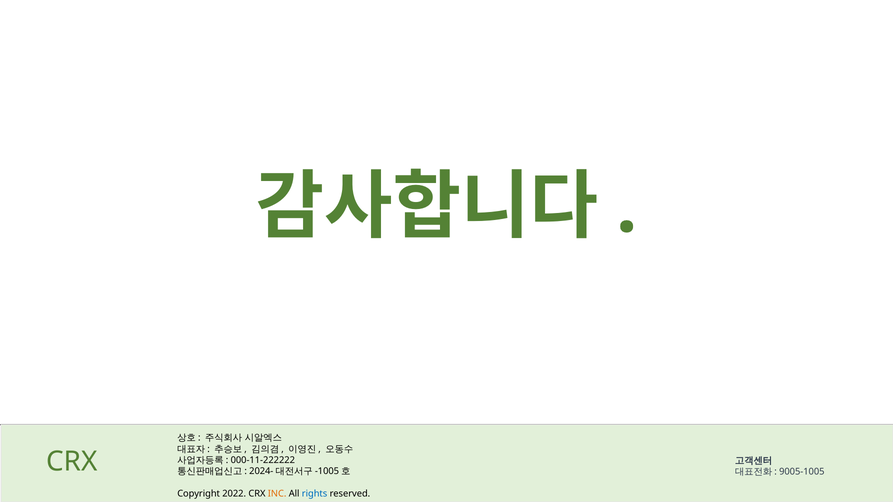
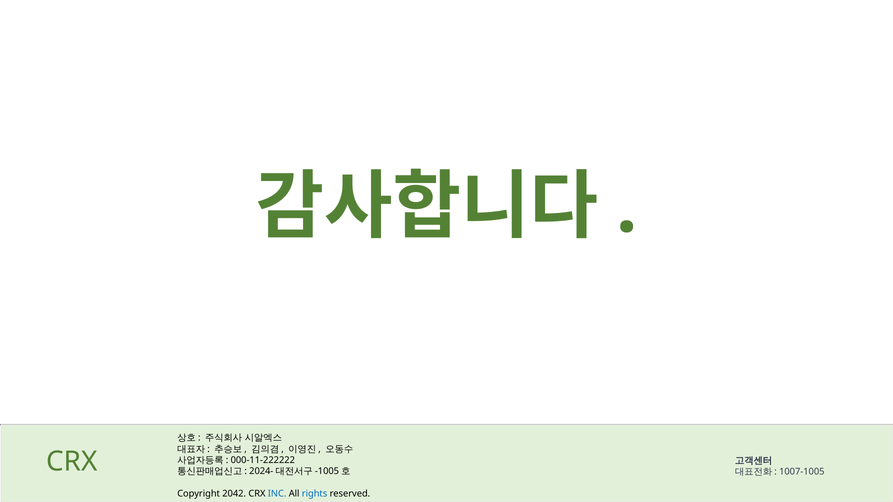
9005-1005: 9005-1005 -> 1007-1005 (802, 472)
2022: 2022 -> 2042 (234, 494)
INC colour: orange -> blue (277, 494)
